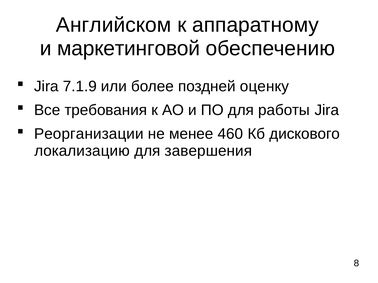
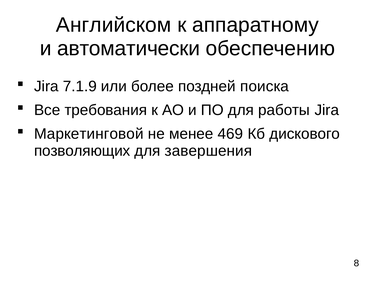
маркетинговой: маркетинговой -> автоматически (129, 49)
оценку: оценку -> поиска (265, 87)
Реорганизации: Реорганизации -> Маркетинговой (89, 134)
460: 460 -> 469 (230, 134)
локализацию: локализацию -> позволяющих (82, 151)
